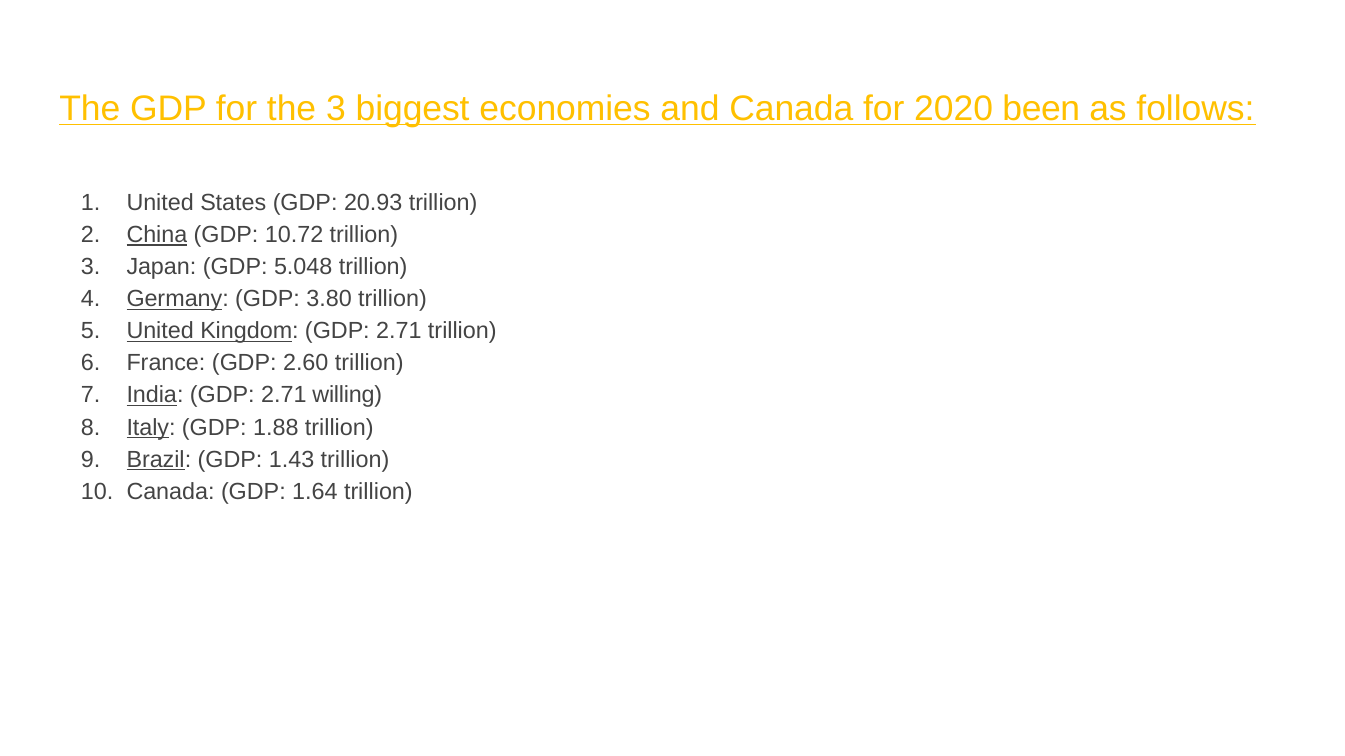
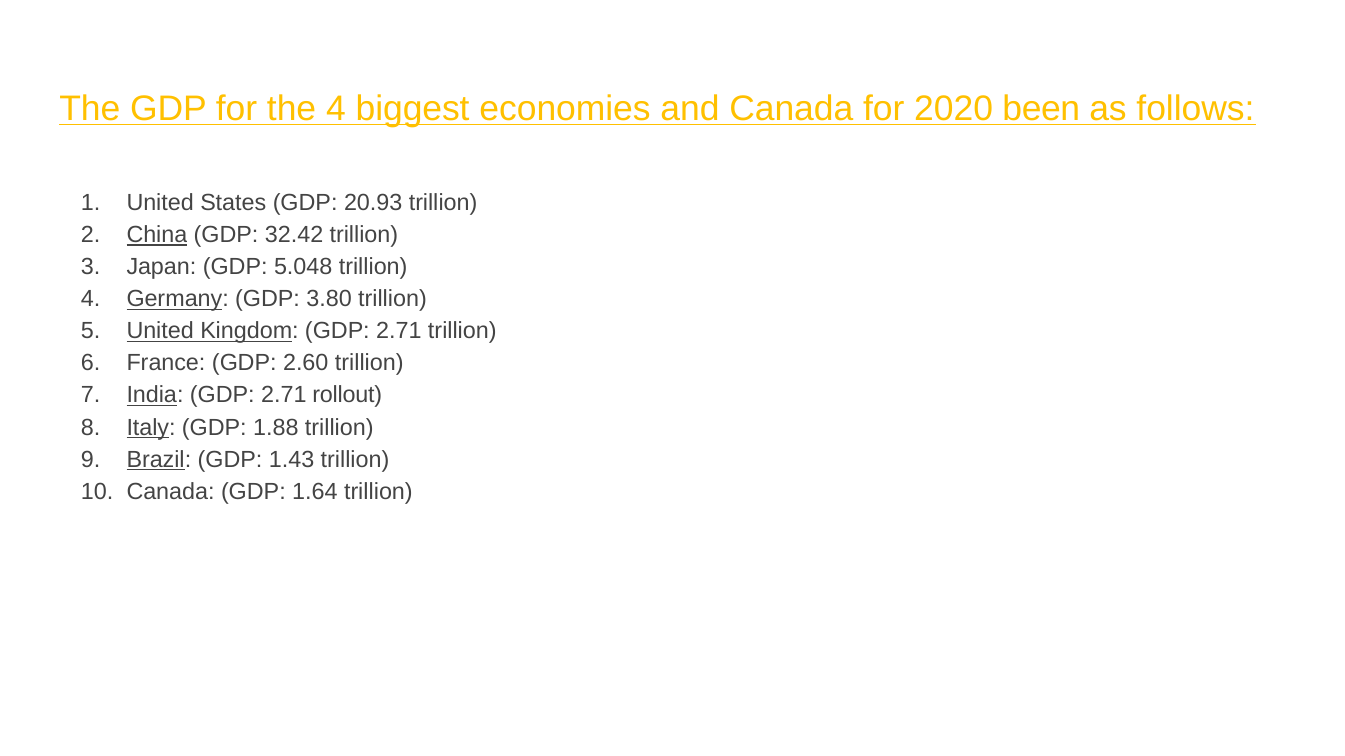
the 3: 3 -> 4 (336, 109)
10.72: 10.72 -> 32.42 (294, 235)
willing: willing -> rollout (347, 396)
